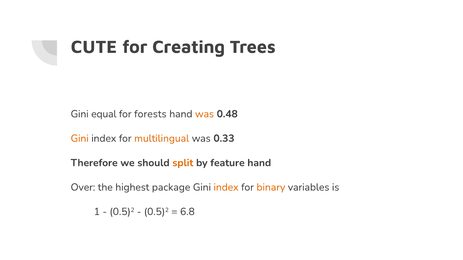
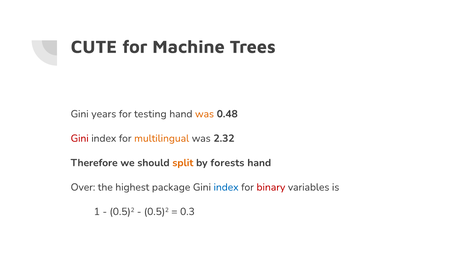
Creating: Creating -> Machine (189, 47)
equal: equal -> years (104, 114)
forests: forests -> testing (150, 114)
Gini colour: orange -> red (80, 139)
0.33: 0.33 -> 2.32 (224, 139)
feature: feature -> forests (227, 163)
index colour: orange -> blue (226, 188)
binary colour: orange -> red (271, 188)
6.8: 6.8 -> 0.3 (187, 212)
